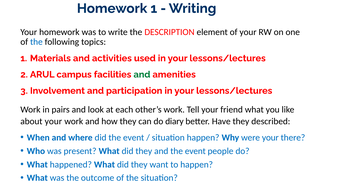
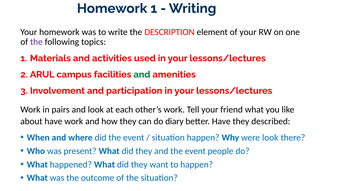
the colour: blue -> purple (36, 42)
about your: your -> have (53, 122)
were your: your -> look (270, 138)
